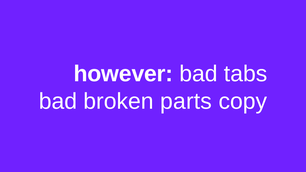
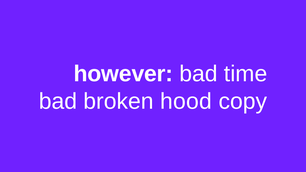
tabs: tabs -> time (246, 74)
parts: parts -> hood (186, 101)
